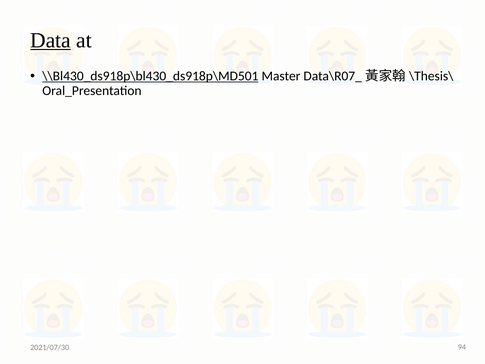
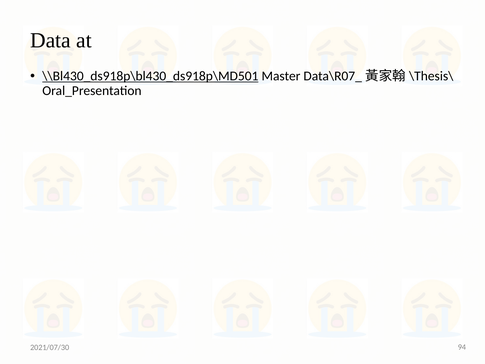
Data underline: present -> none (51, 40)
